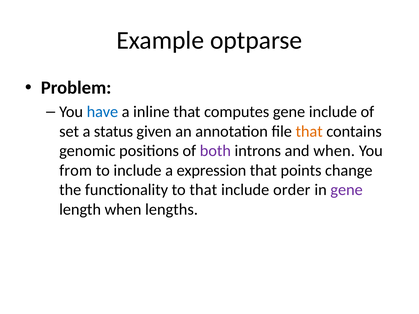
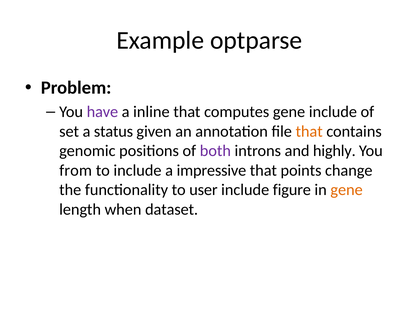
have colour: blue -> purple (102, 112)
and when: when -> highly (334, 151)
expression: expression -> impressive (211, 170)
to that: that -> user (203, 190)
order: order -> figure (292, 190)
gene colour: purple -> orange (347, 190)
lengths: lengths -> dataset (172, 210)
